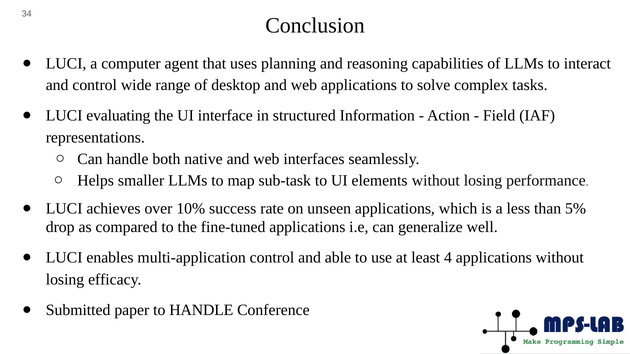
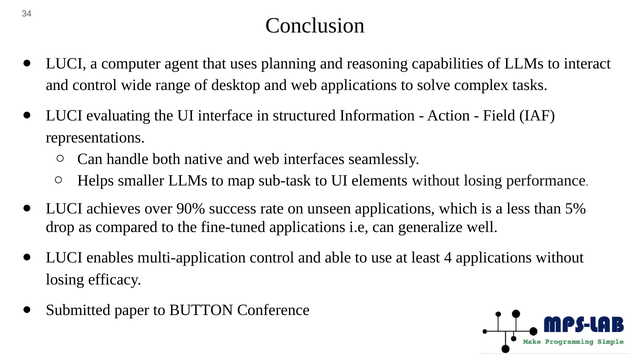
10%: 10% -> 90% (191, 209)
to HANDLE: HANDLE -> BUTTON (201, 310)
